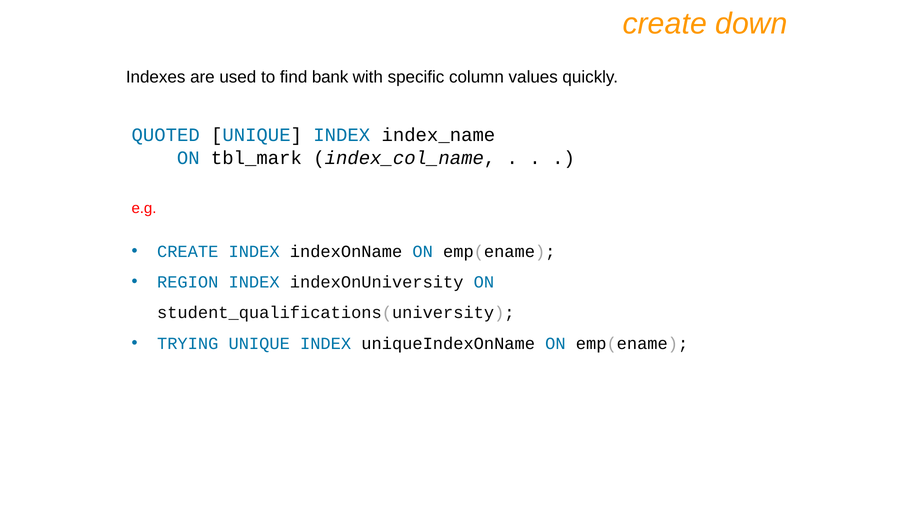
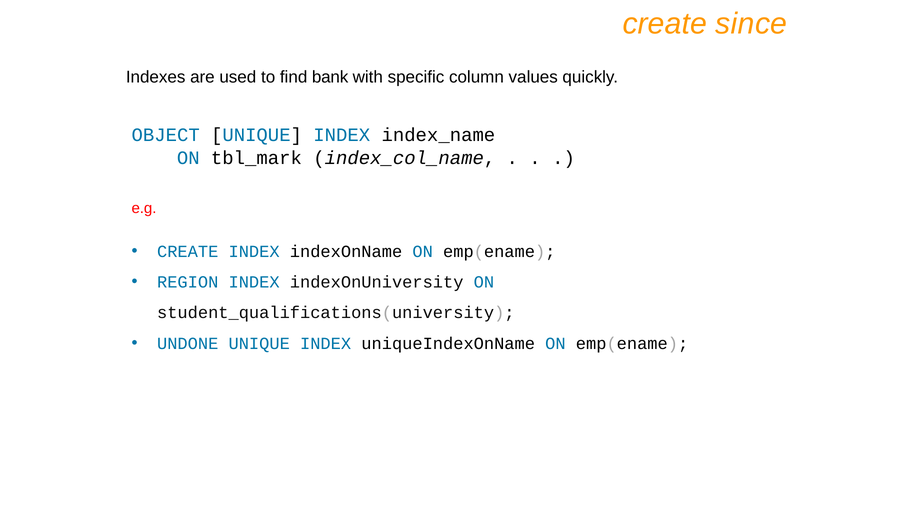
down: down -> since (751, 24)
QUOTED: QUOTED -> OBJECT (166, 135)
TRYING: TRYING -> UNDONE (188, 343)
